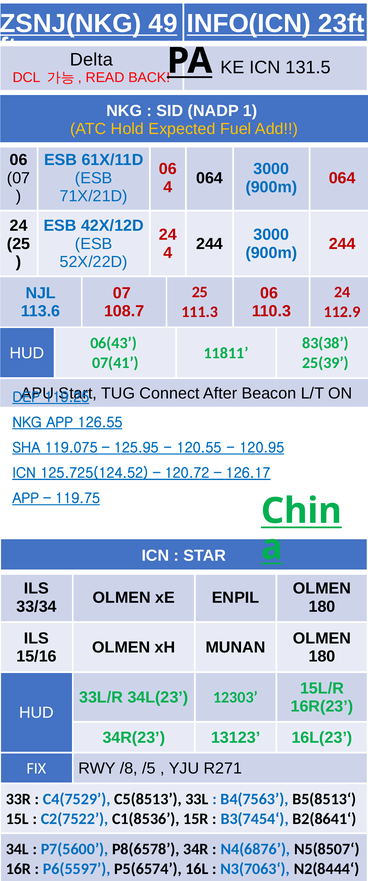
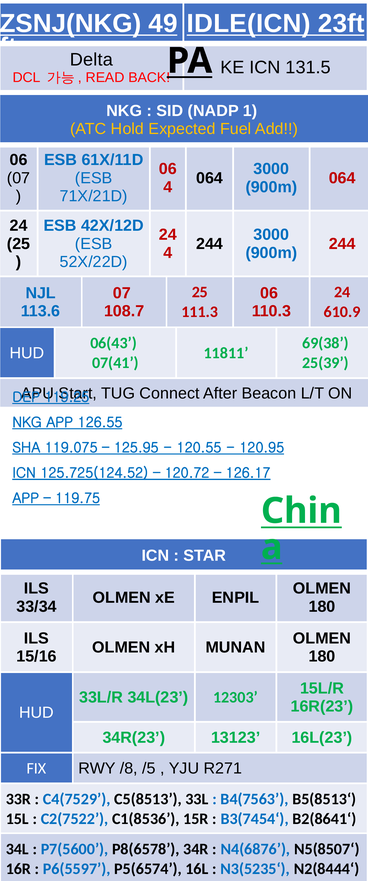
INFO(ICN: INFO(ICN -> IDLE(ICN (249, 23)
112.9: 112.9 -> 610.9 (342, 312)
83(38: 83(38 -> 69(38 (325, 343)
N3(7063‘: N3(7063‘ -> N3(5235‘ (255, 868)
